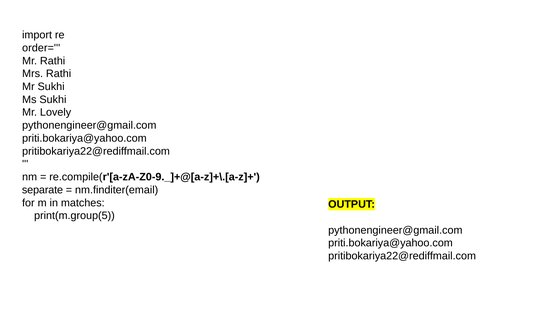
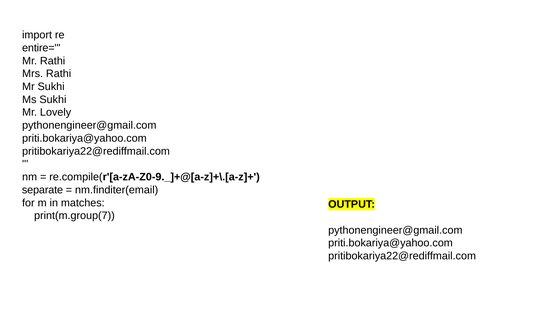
order=: order= -> entire= (41, 48)
print(m.group(5: print(m.group(5 -> print(m.group(7 (74, 216)
